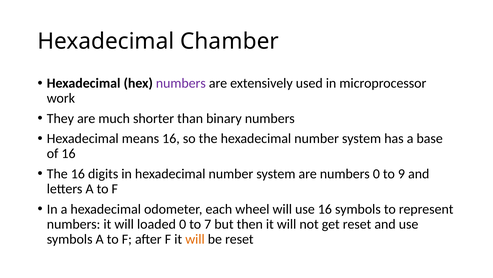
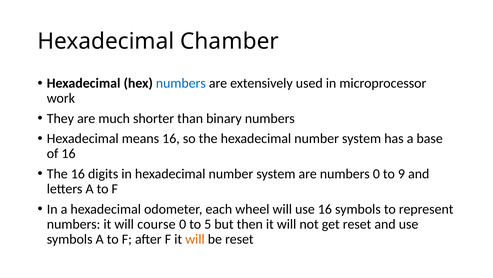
numbers colour: purple -> blue (181, 83)
loaded: loaded -> course (156, 224)
7: 7 -> 5 (208, 224)
